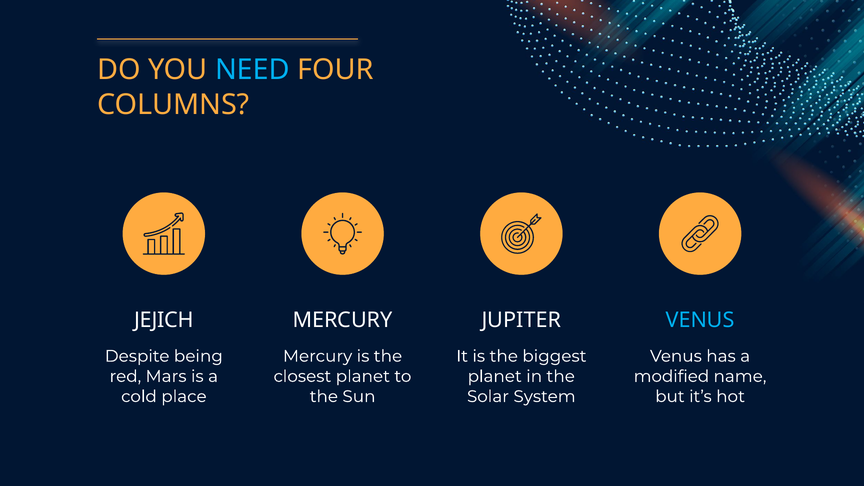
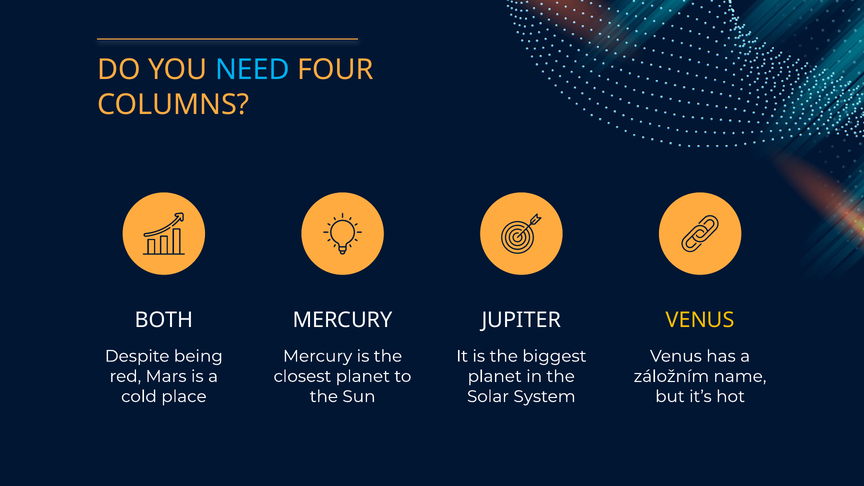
JEJICH: JEJICH -> BOTH (164, 320)
VENUS colour: light blue -> yellow (700, 320)
modified: modified -> záložním (671, 376)
